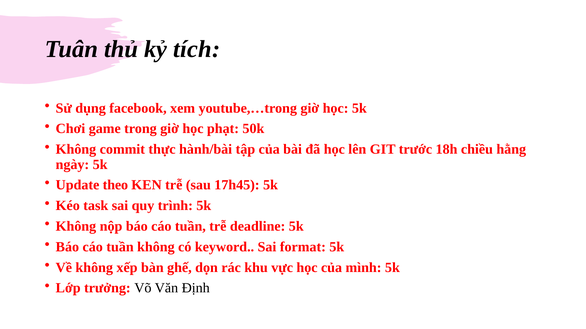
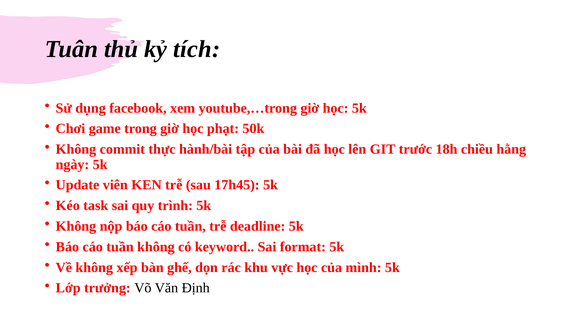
theo: theo -> viên (115, 185)
